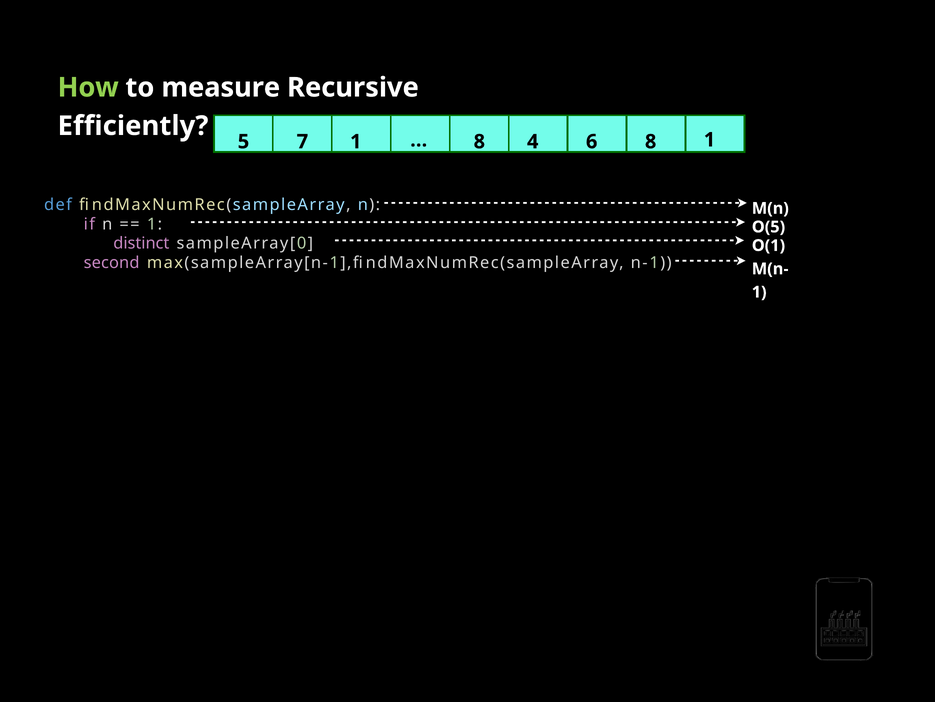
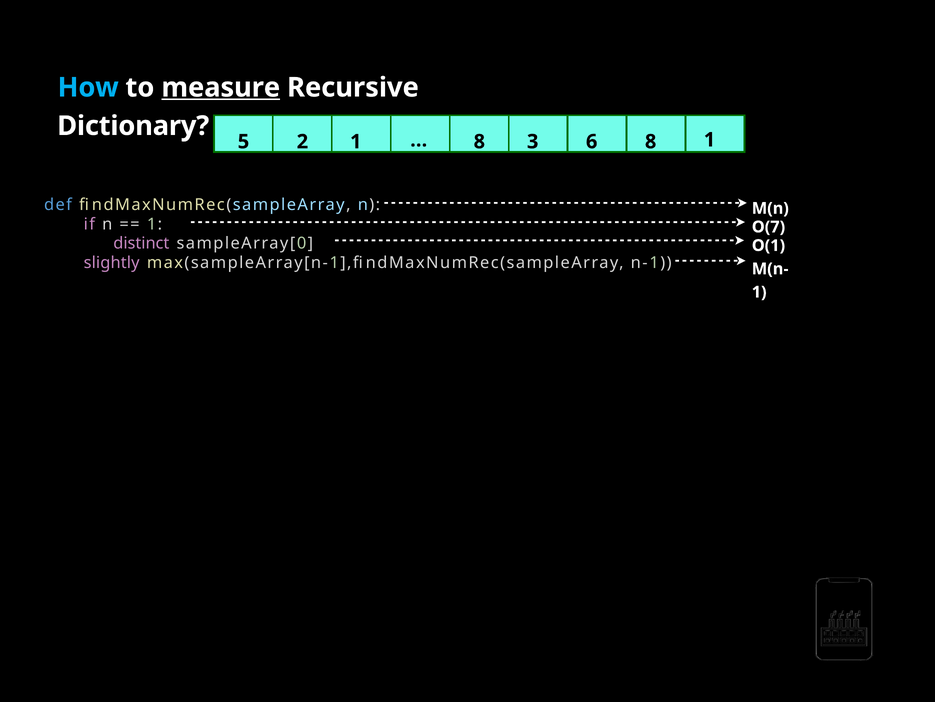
How colour: light green -> light blue (88, 88)
measure underline: none -> present (221, 88)
Efficiently: Efficiently -> Dictionary (133, 126)
4: 4 -> 3 (533, 142)
5 7: 7 -> 2 (302, 142)
O(5: O(5 -> O(7 (768, 227)
second: second -> slightly (112, 263)
